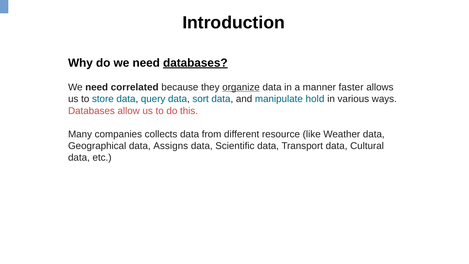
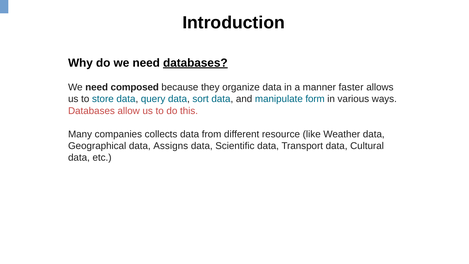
correlated: correlated -> composed (135, 87)
organize underline: present -> none (241, 87)
hold: hold -> form (315, 99)
